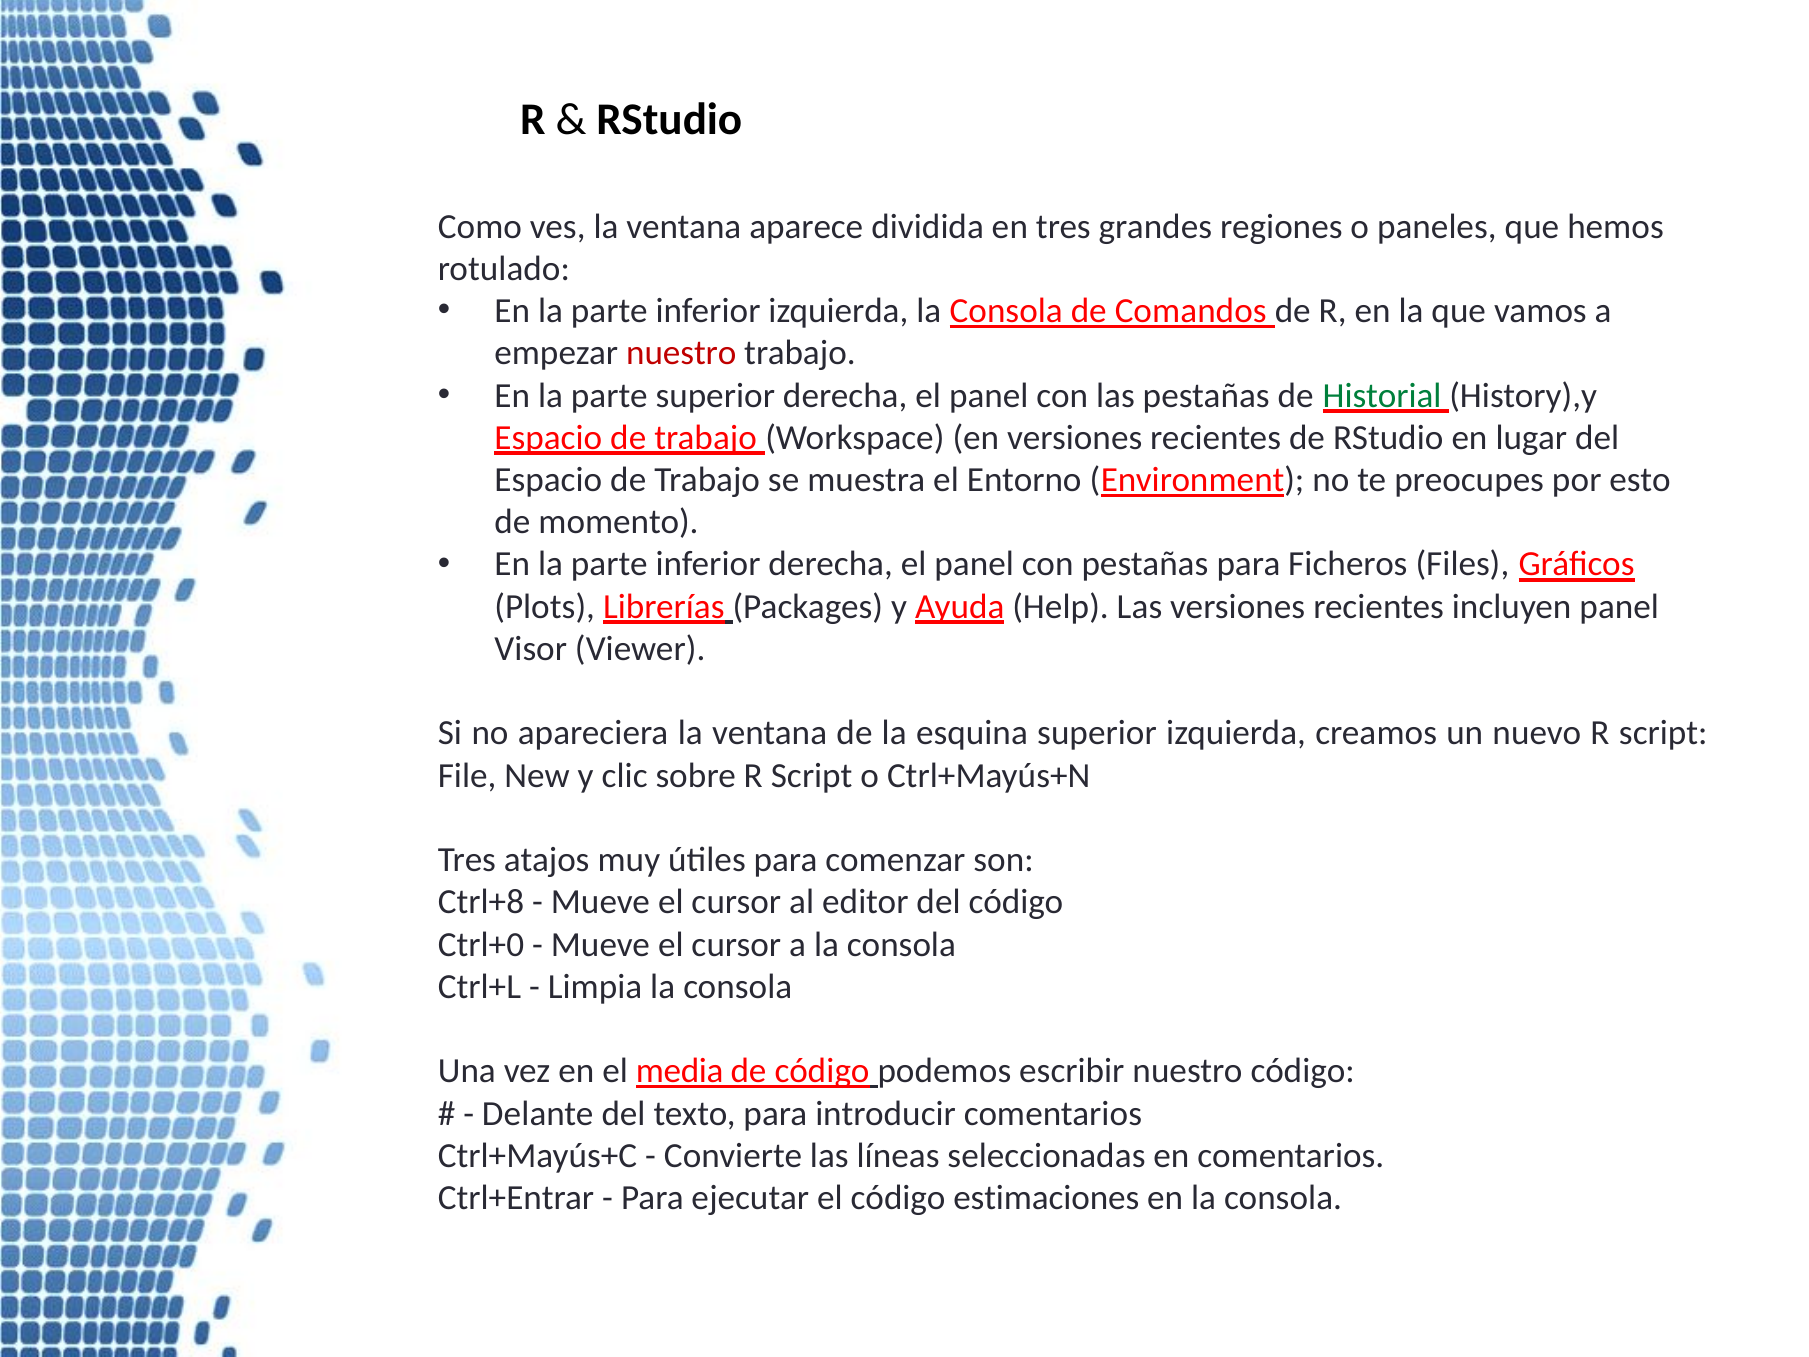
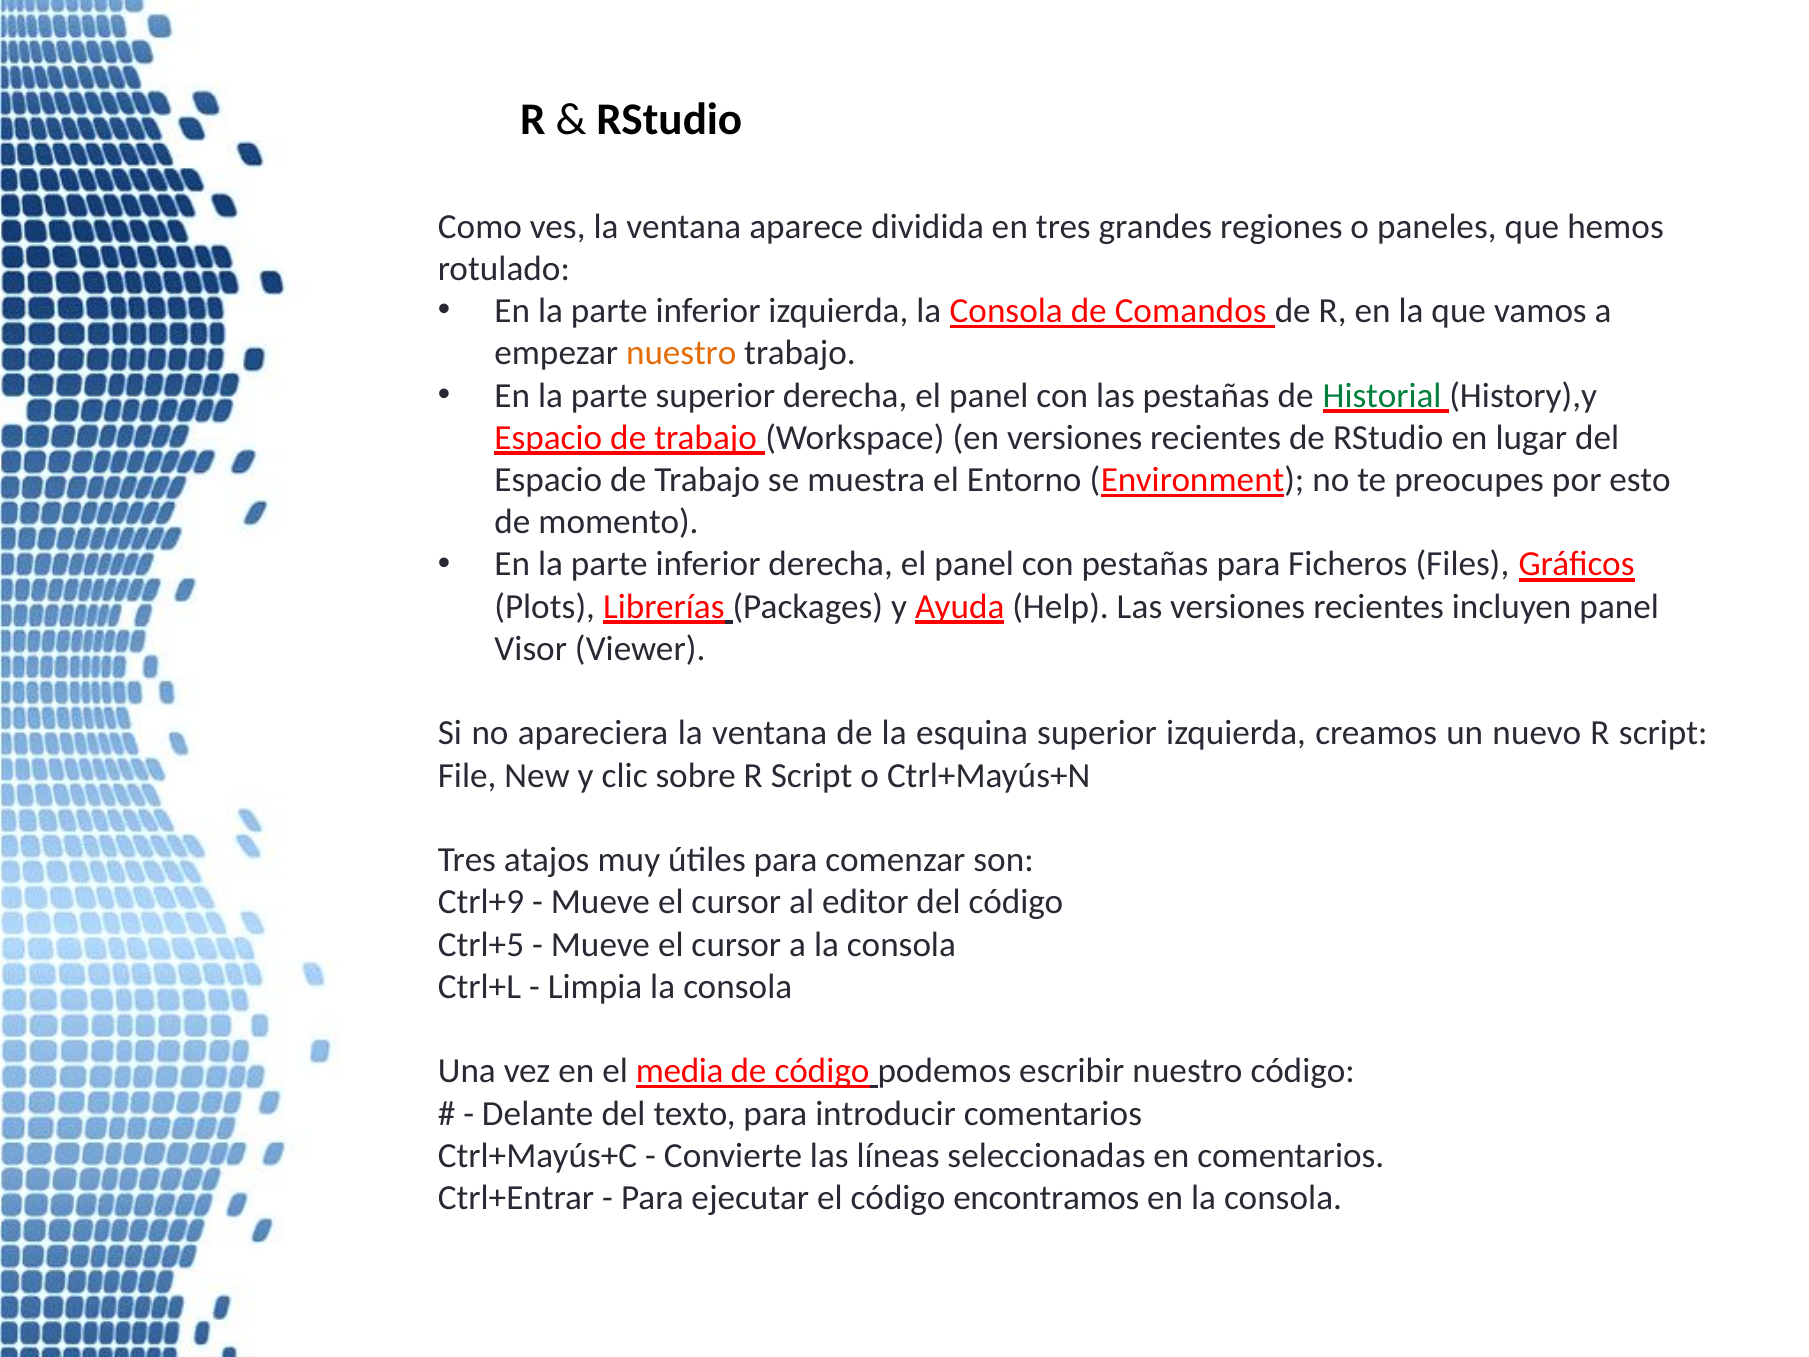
nuestro colour: red -> orange (681, 353)
Ctrl+8: Ctrl+8 -> Ctrl+9 (481, 902)
Ctrl+0: Ctrl+0 -> Ctrl+5 (481, 944)
estimaciones: estimaciones -> encontramos (1046, 1198)
